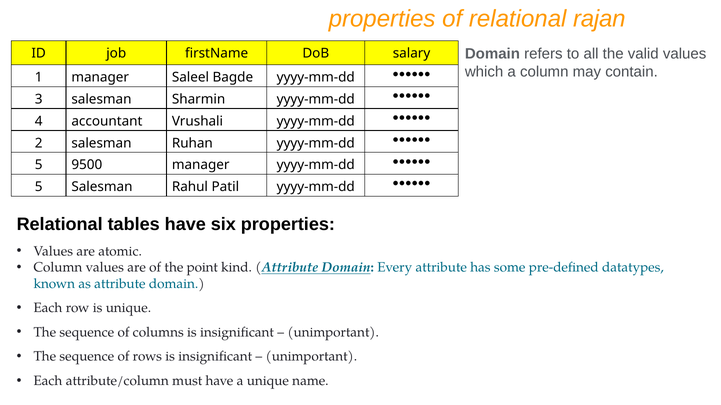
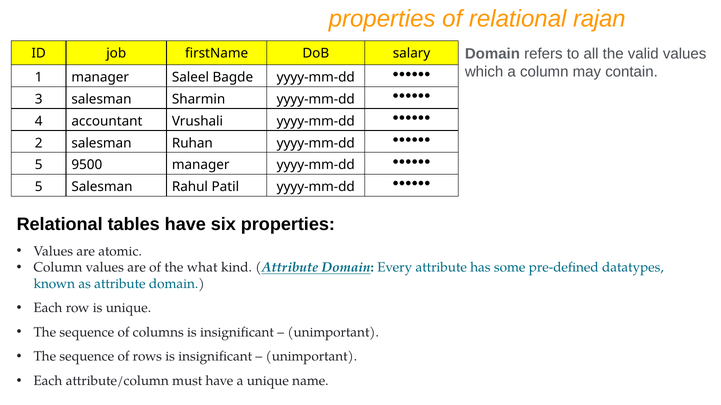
point: point -> what (202, 268)
